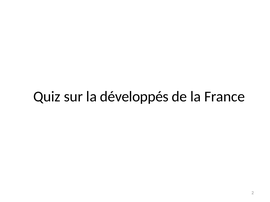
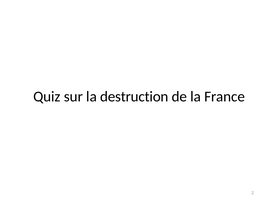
développés: développés -> destruction (134, 97)
